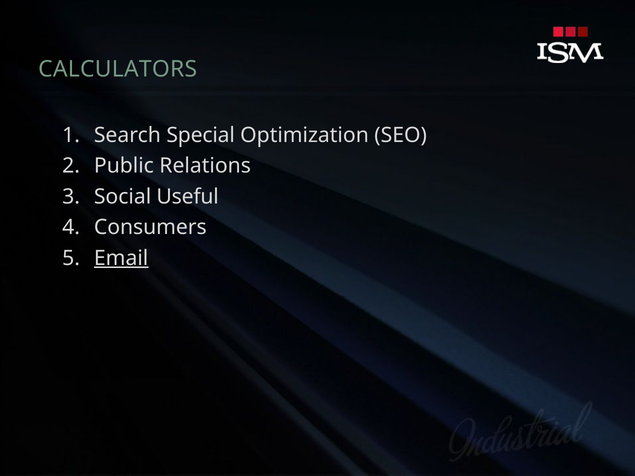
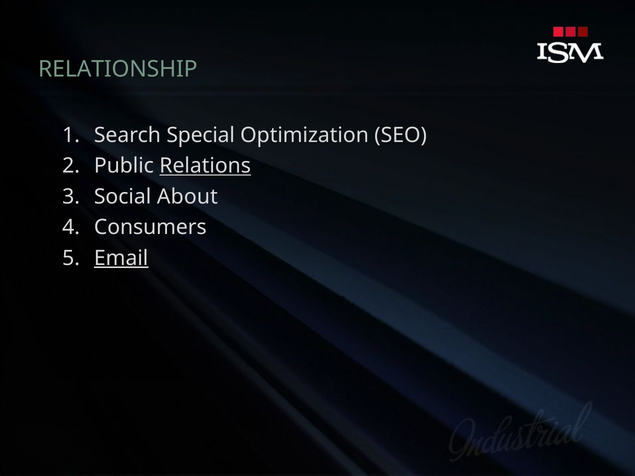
CALCULATORS: CALCULATORS -> RELATIONSHIP (118, 69)
Relations underline: none -> present (205, 166)
Useful: Useful -> About (187, 197)
